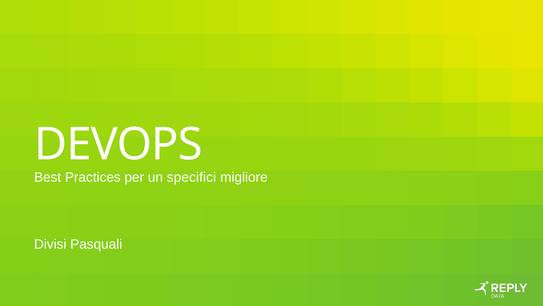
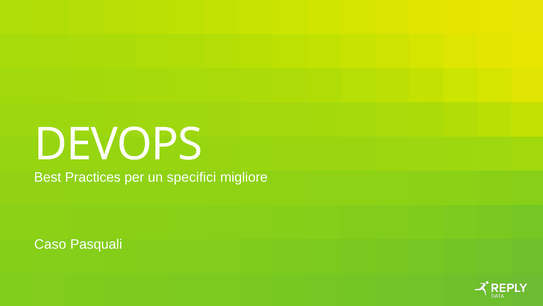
Divisi: Divisi -> Caso (50, 244)
